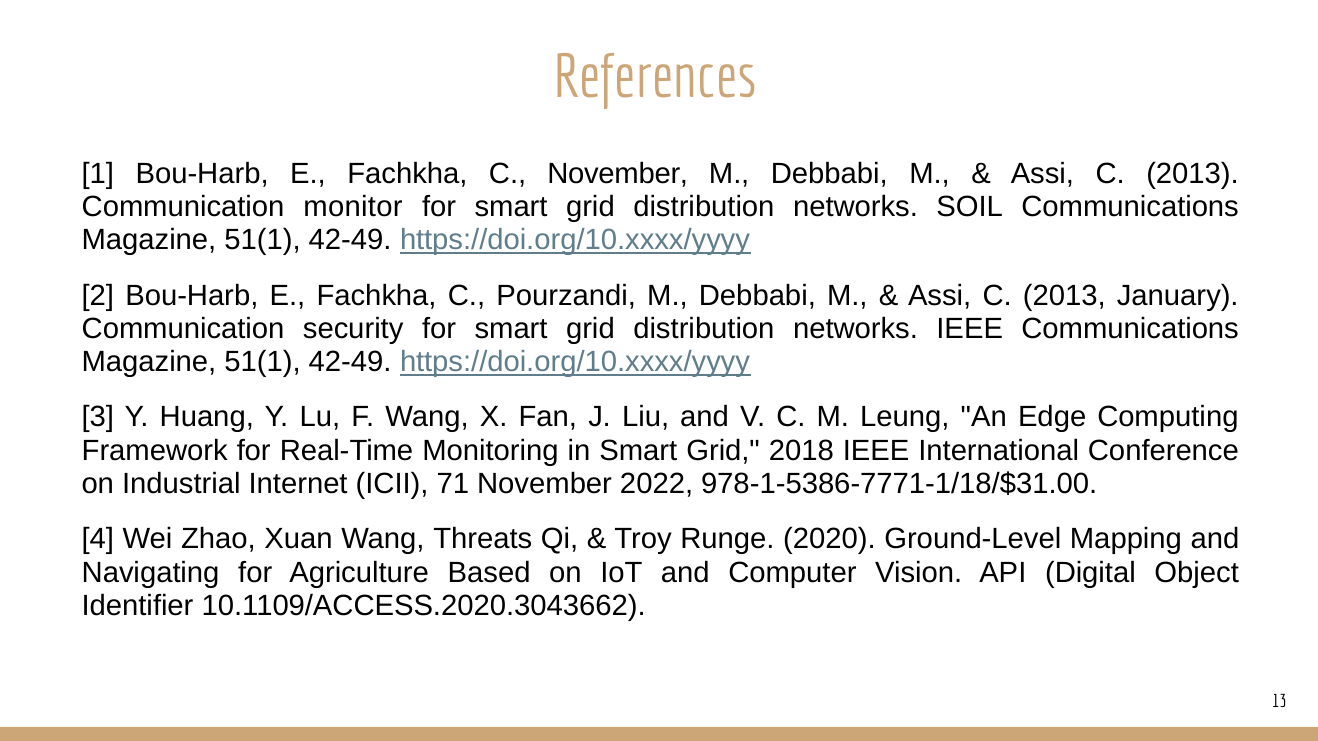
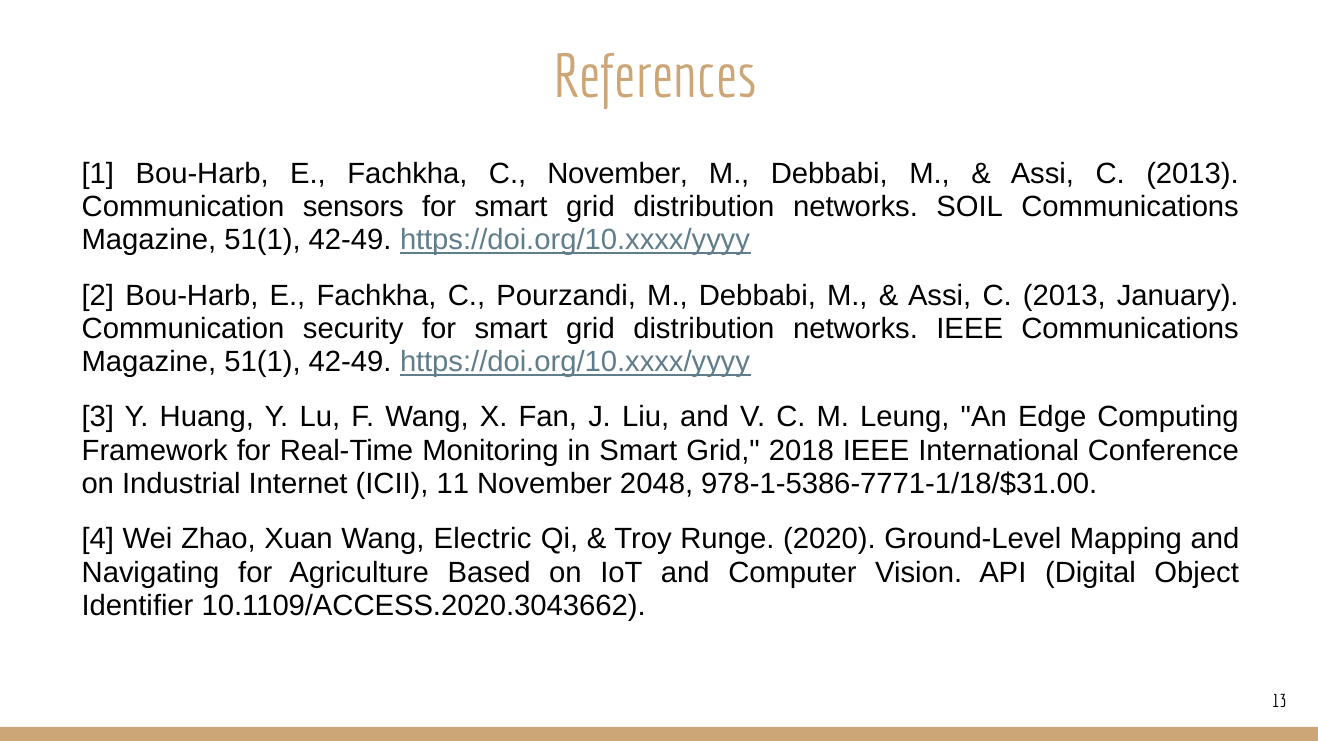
monitor: monitor -> sensors (353, 207)
71: 71 -> 11 (453, 484)
2022: 2022 -> 2048 (657, 484)
Threats: Threats -> Electric (483, 539)
